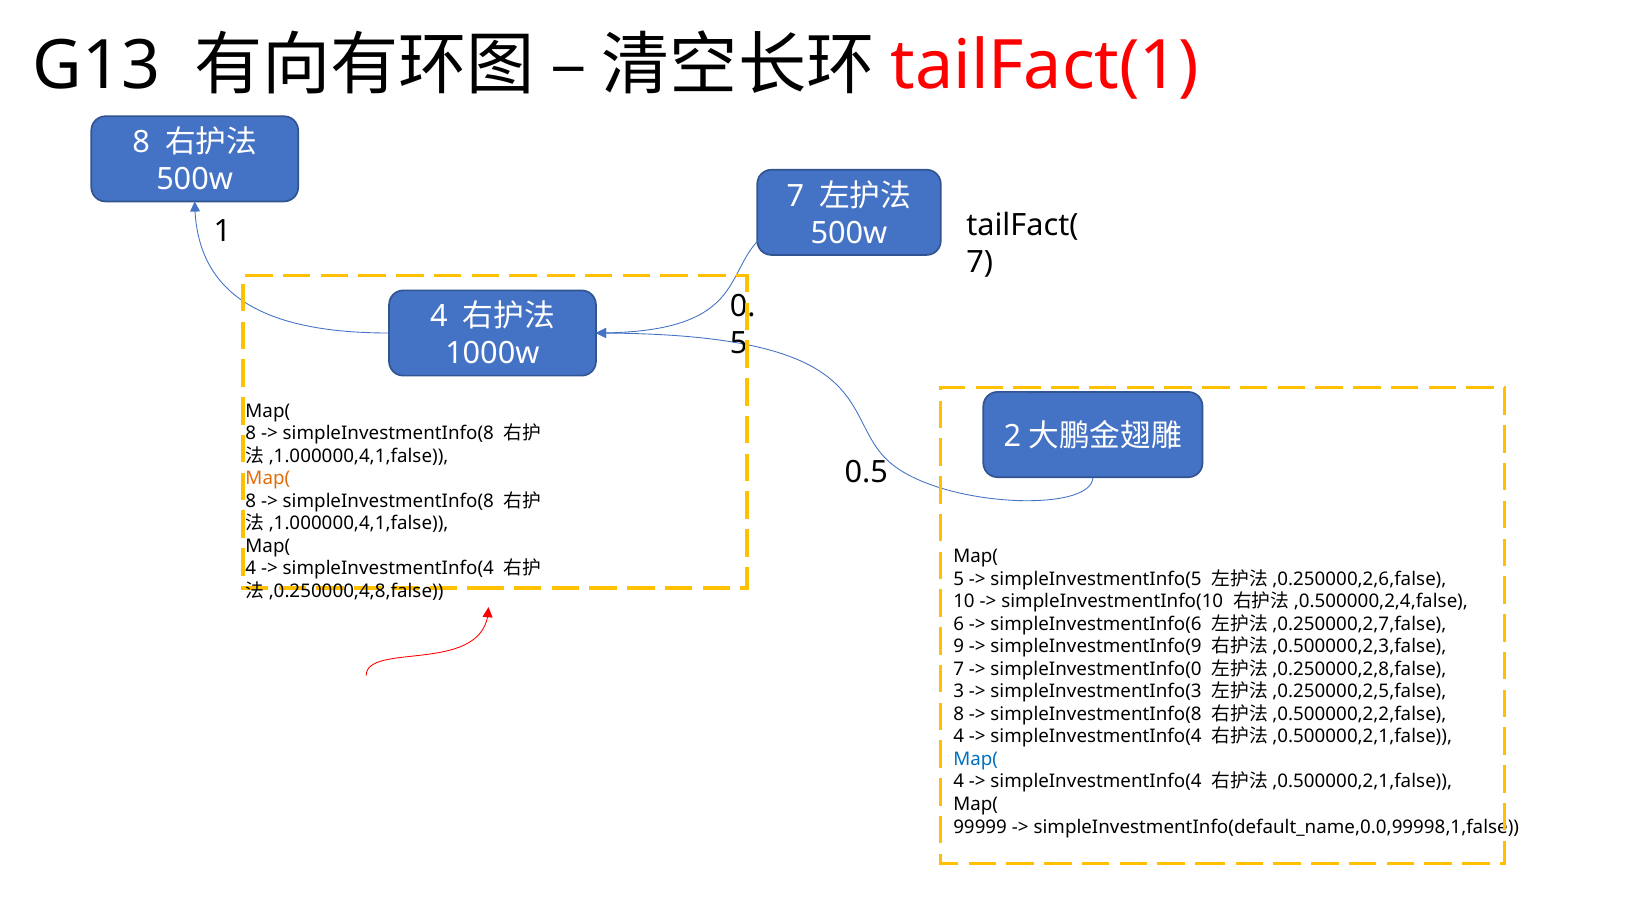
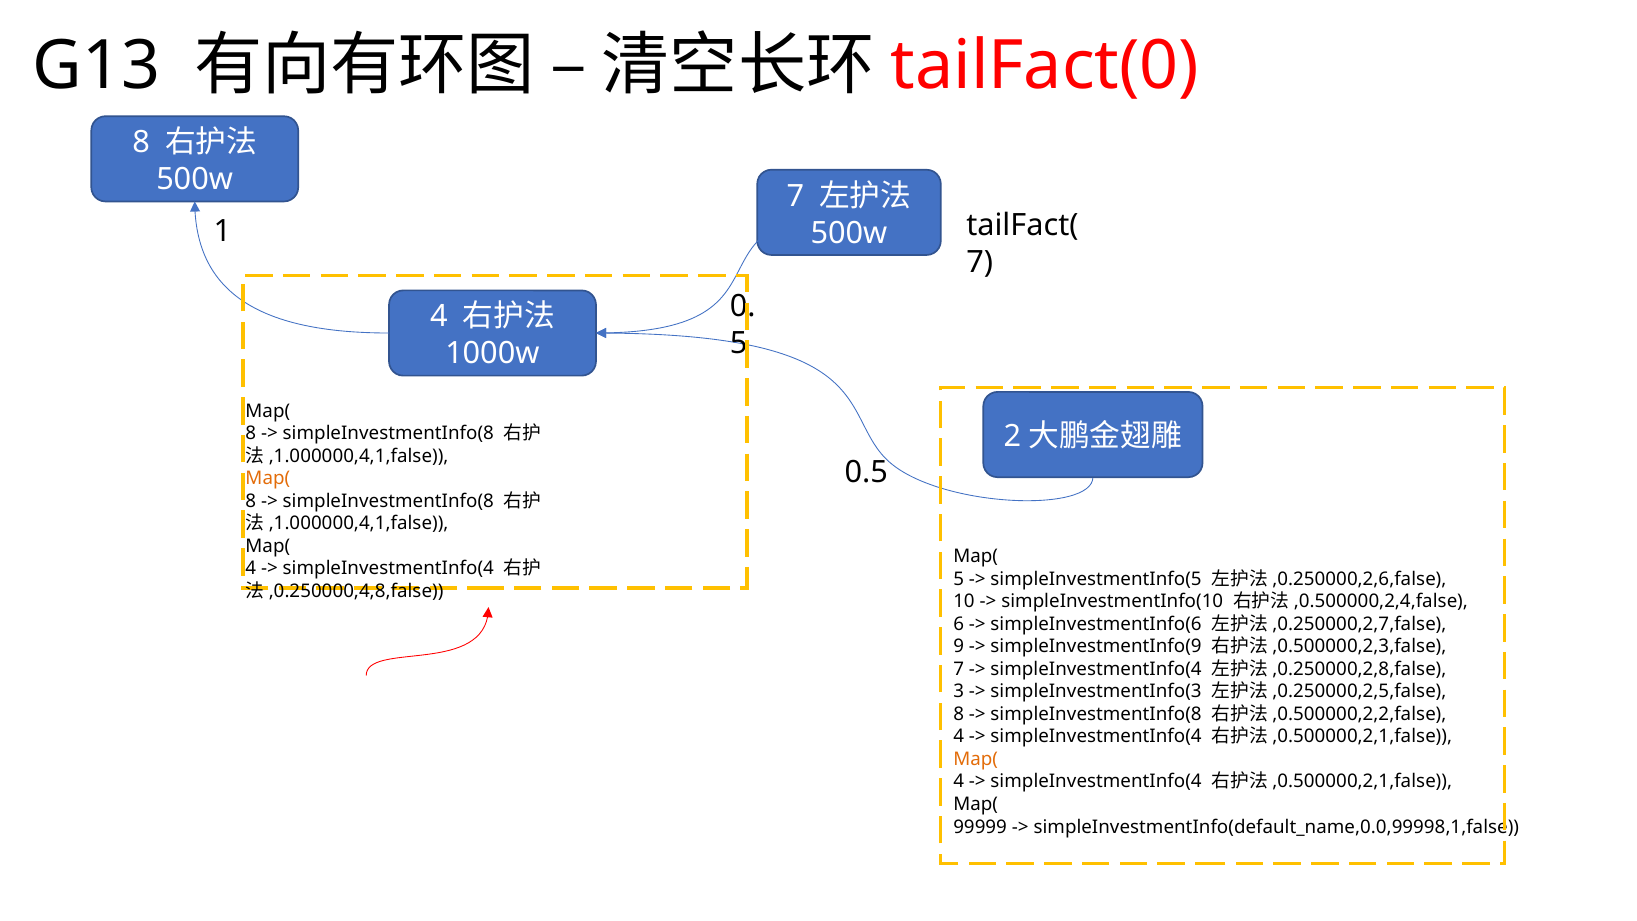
tailFact(1: tailFact(1 -> tailFact(0 (1045, 66)
simpleInvestmentInfo(0: simpleInvestmentInfo(0 -> simpleInvestmentInfo(4 (1096, 669)
Map( colour: blue -> orange (976, 759)
